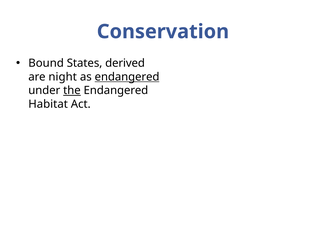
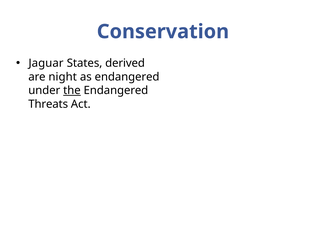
Bound: Bound -> Jaguar (46, 63)
endangered underline: present -> none (127, 77)
Habitat: Habitat -> Threats (48, 104)
